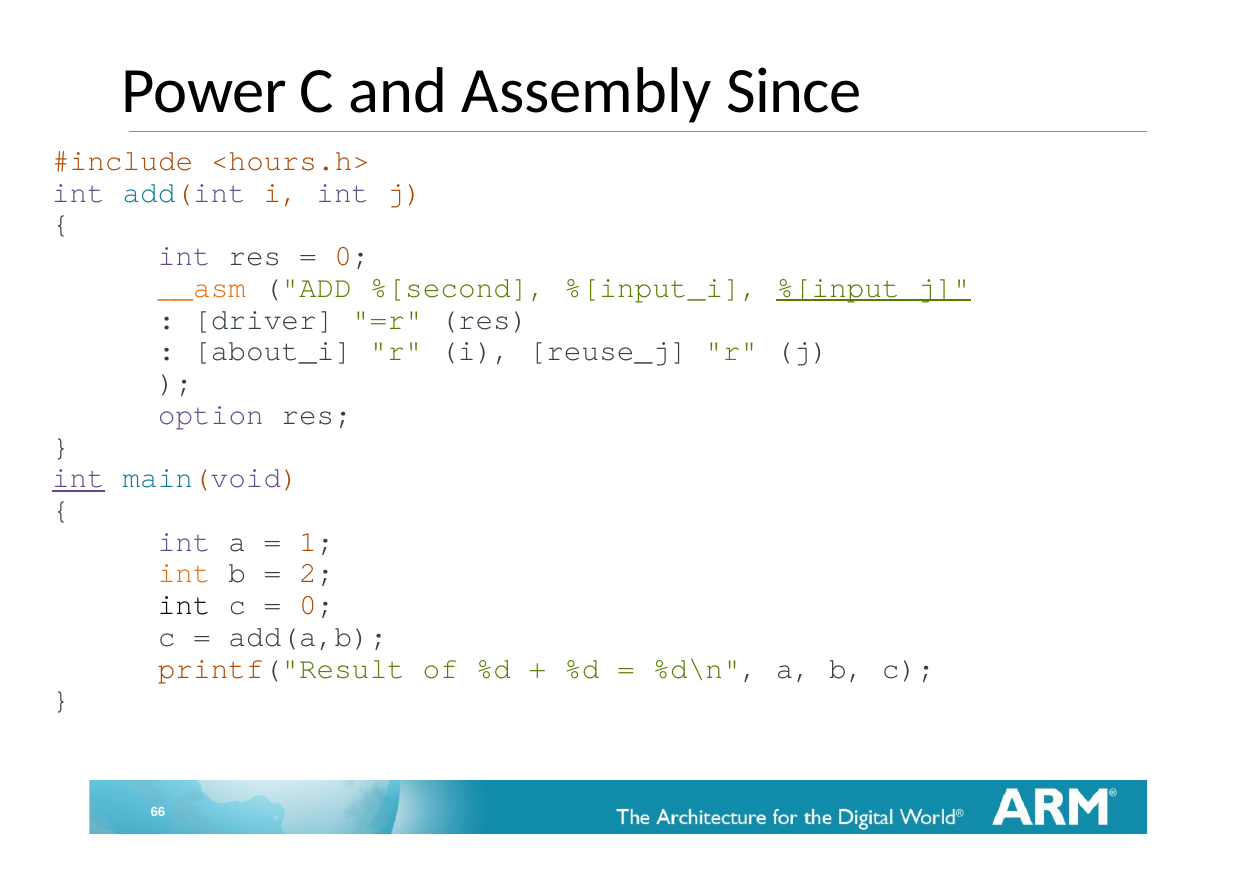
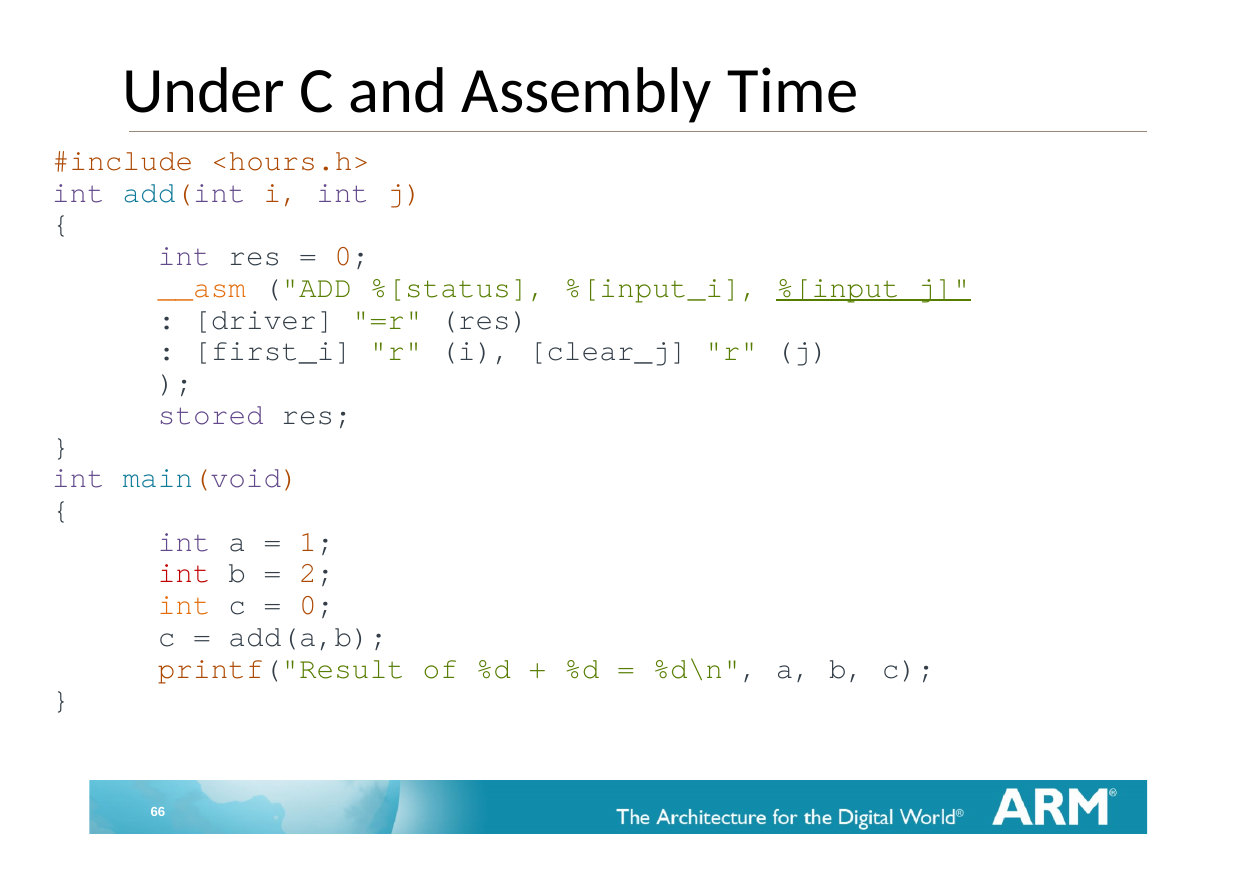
Power: Power -> Under (204, 91)
Since: Since -> Time (793, 91)
%[second: %[second -> %[status (458, 288)
about_i: about_i -> first_i (273, 351)
reuse_j: reuse_j -> clear_j (608, 351)
option: option -> stored (211, 415)
int underline: present -> none (79, 478)
int colour: orange -> red (184, 573)
int colour: black -> orange (184, 605)
